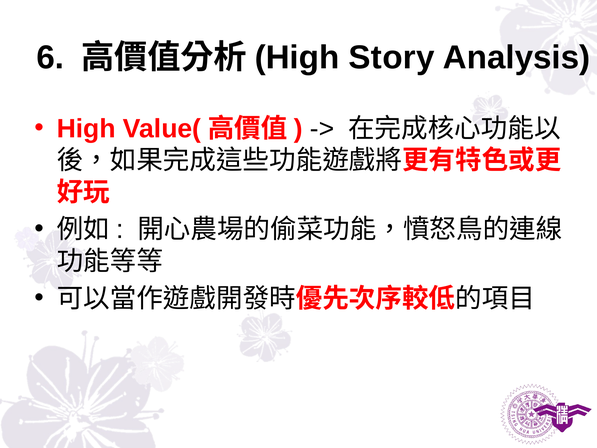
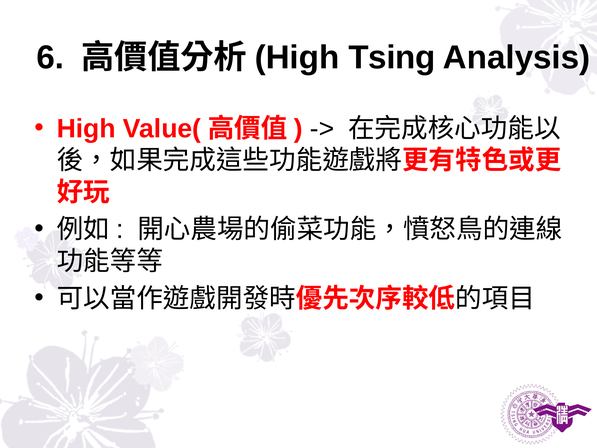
Story: Story -> Tsing (392, 58)
